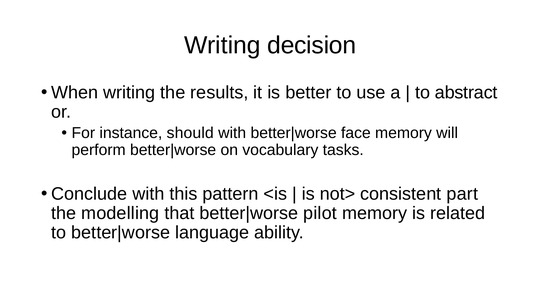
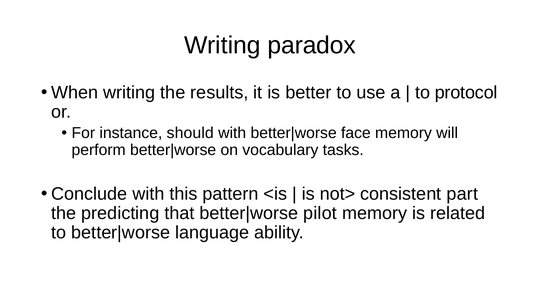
decision: decision -> paradox (312, 45)
abstract: abstract -> protocol (466, 93)
modelling: modelling -> predicting (120, 213)
